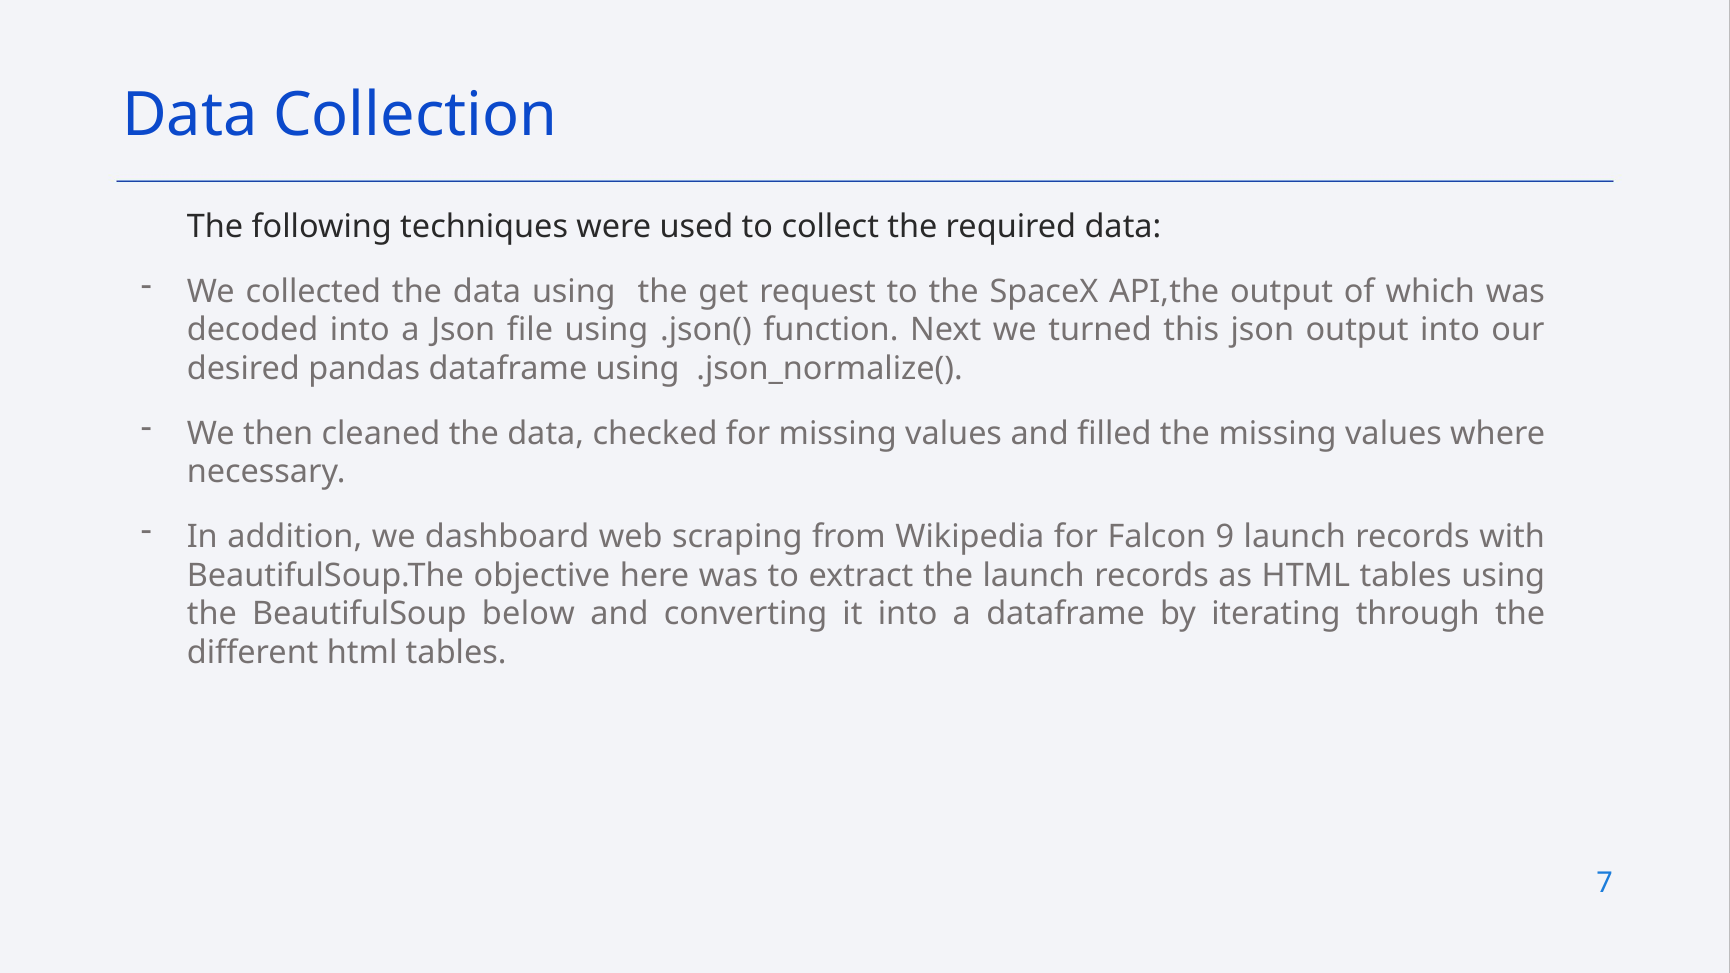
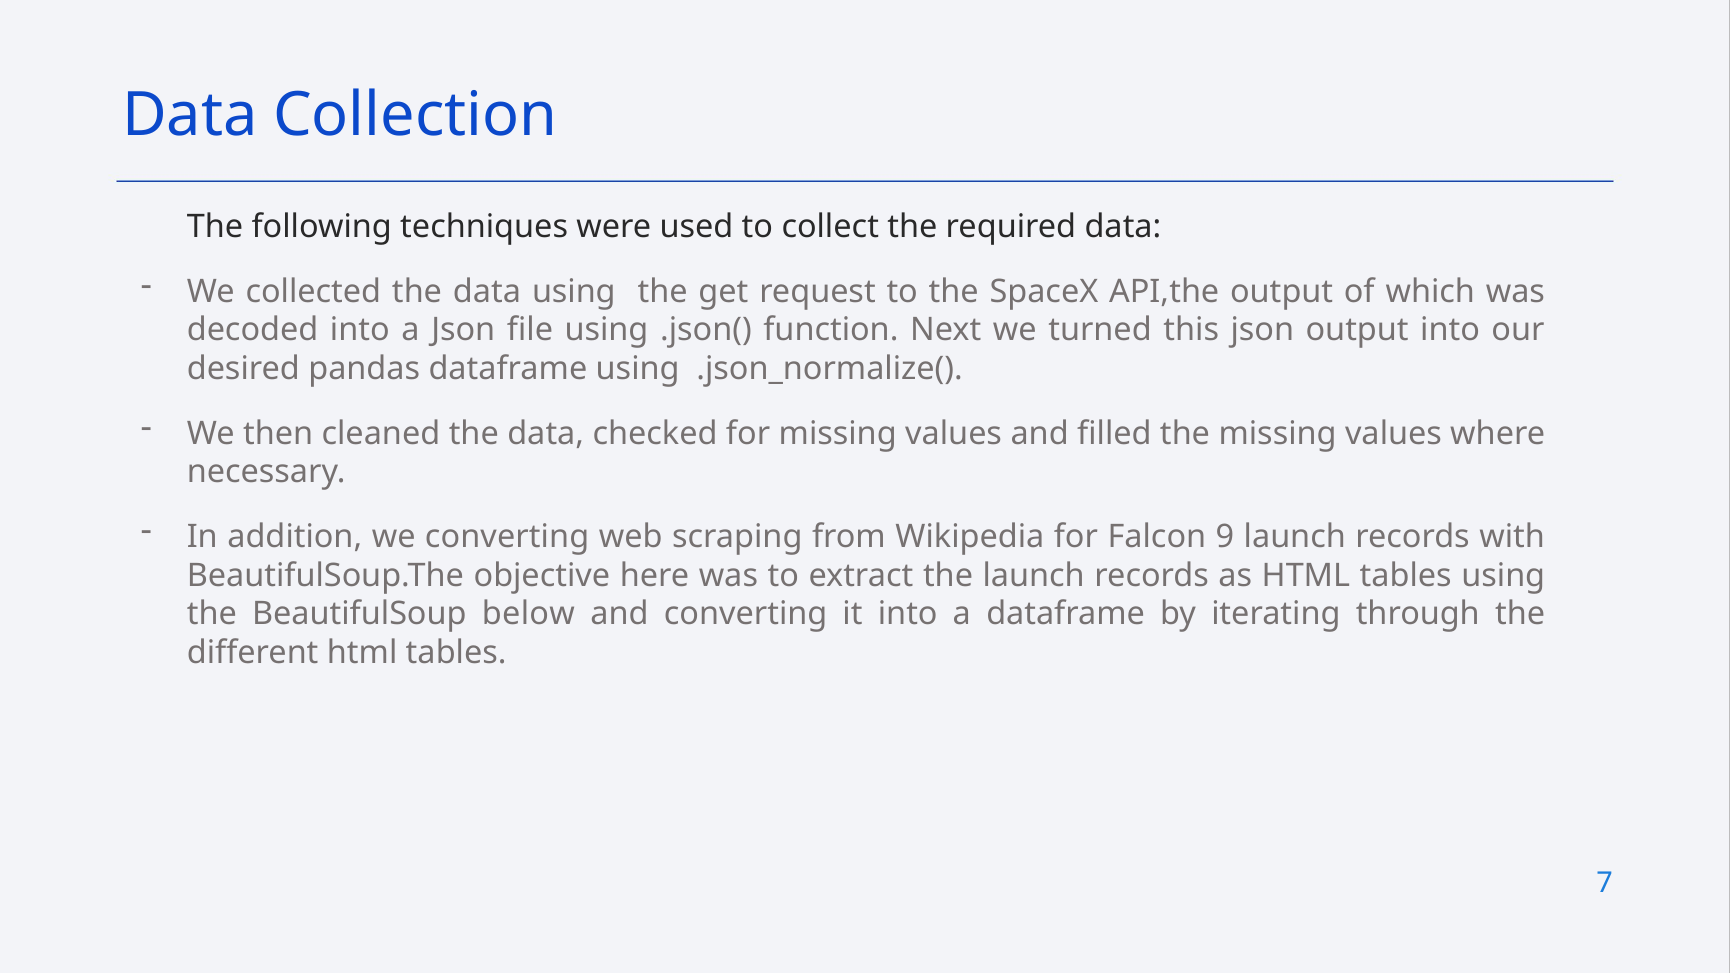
we dashboard: dashboard -> converting (507, 536)
